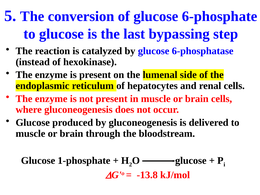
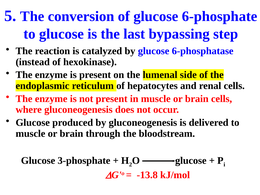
1-phosphate: 1-phosphate -> 3-phosphate (84, 161)
